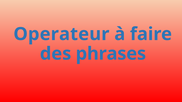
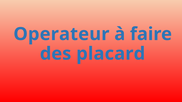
phrases: phrases -> placard (111, 54)
